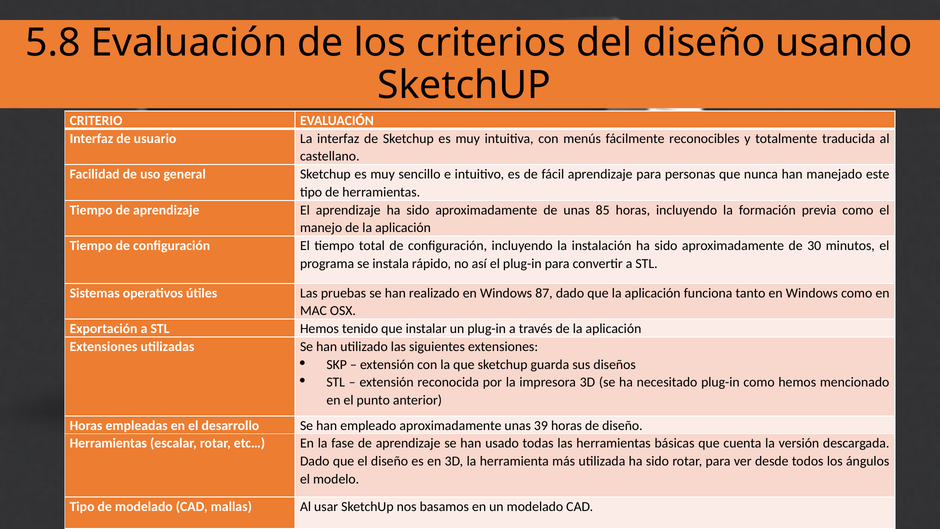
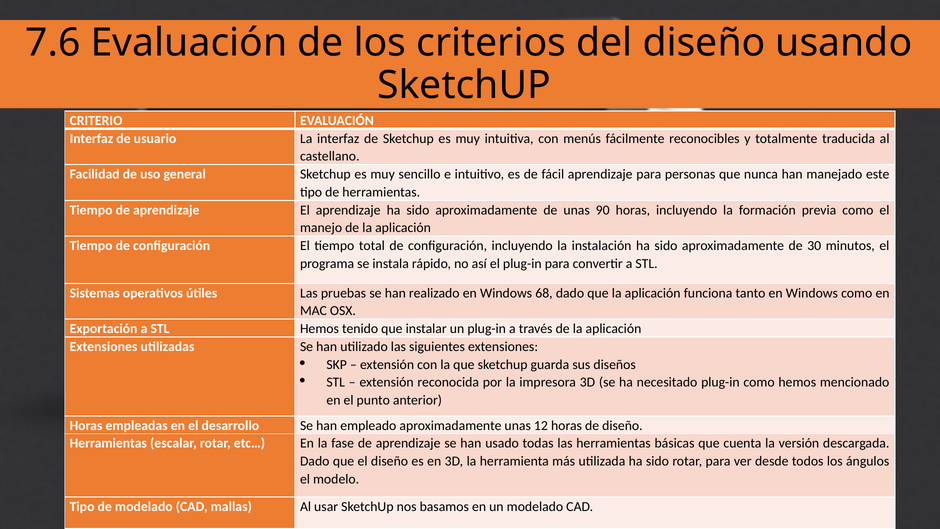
5.8: 5.8 -> 7.6 (53, 43)
85: 85 -> 90 (603, 210)
87: 87 -> 68 (544, 293)
39: 39 -> 12 (541, 425)
